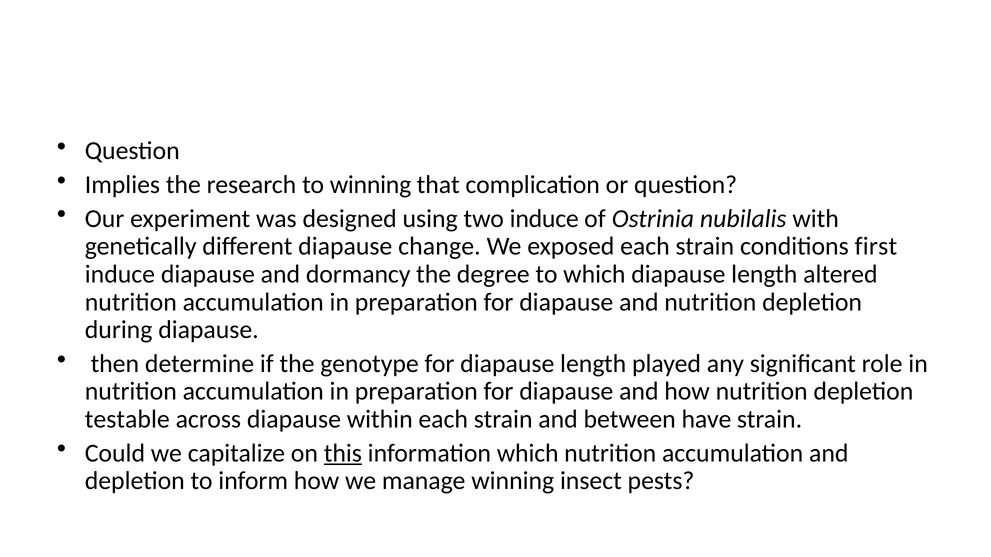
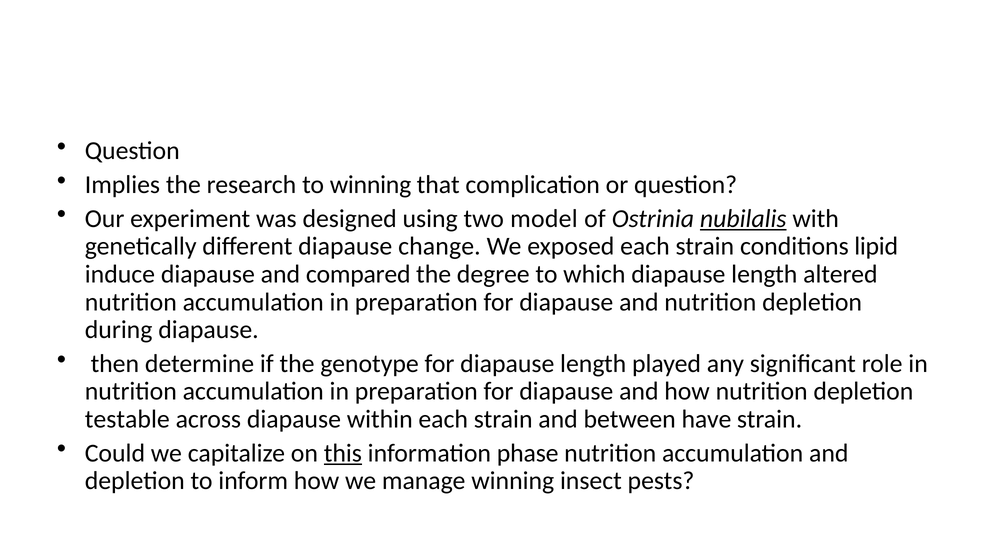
two induce: induce -> model (544, 219)
nubilalis underline: none -> present (743, 219)
first: first -> lipid (876, 247)
dormancy: dormancy -> compared (358, 274)
information which: which -> phase (528, 453)
